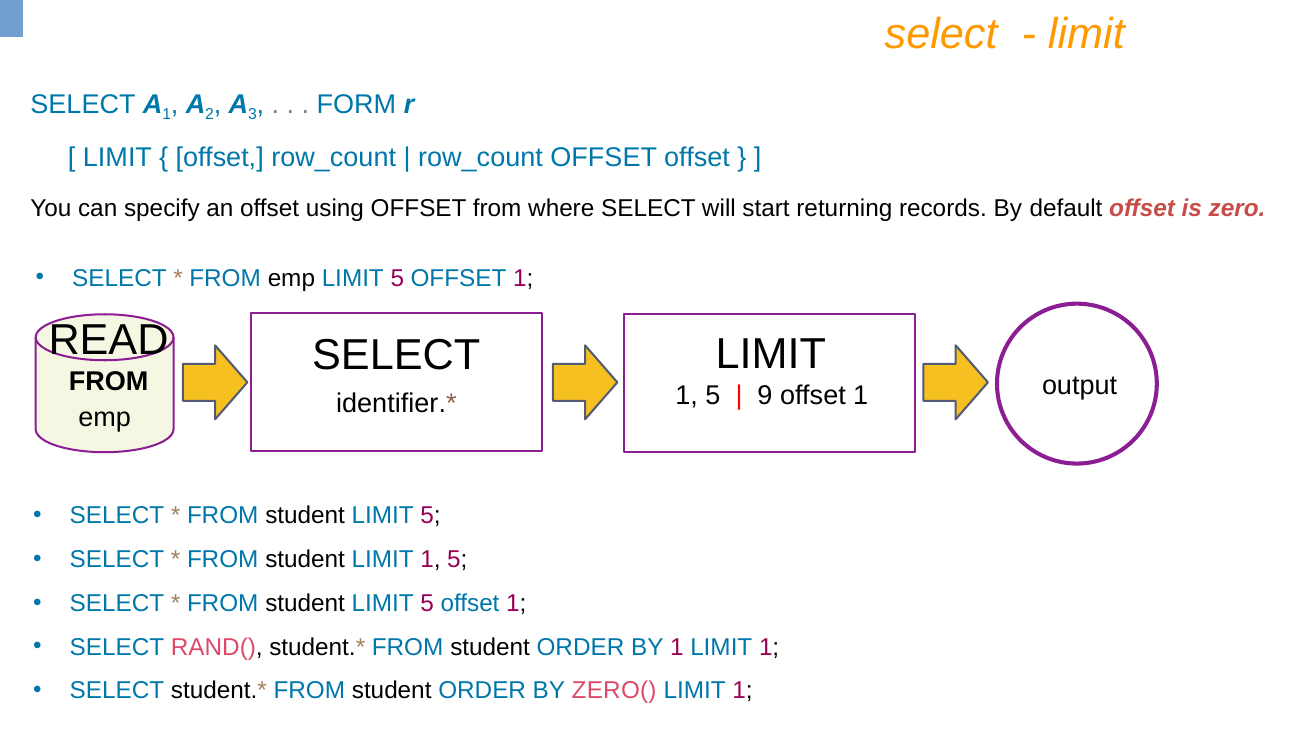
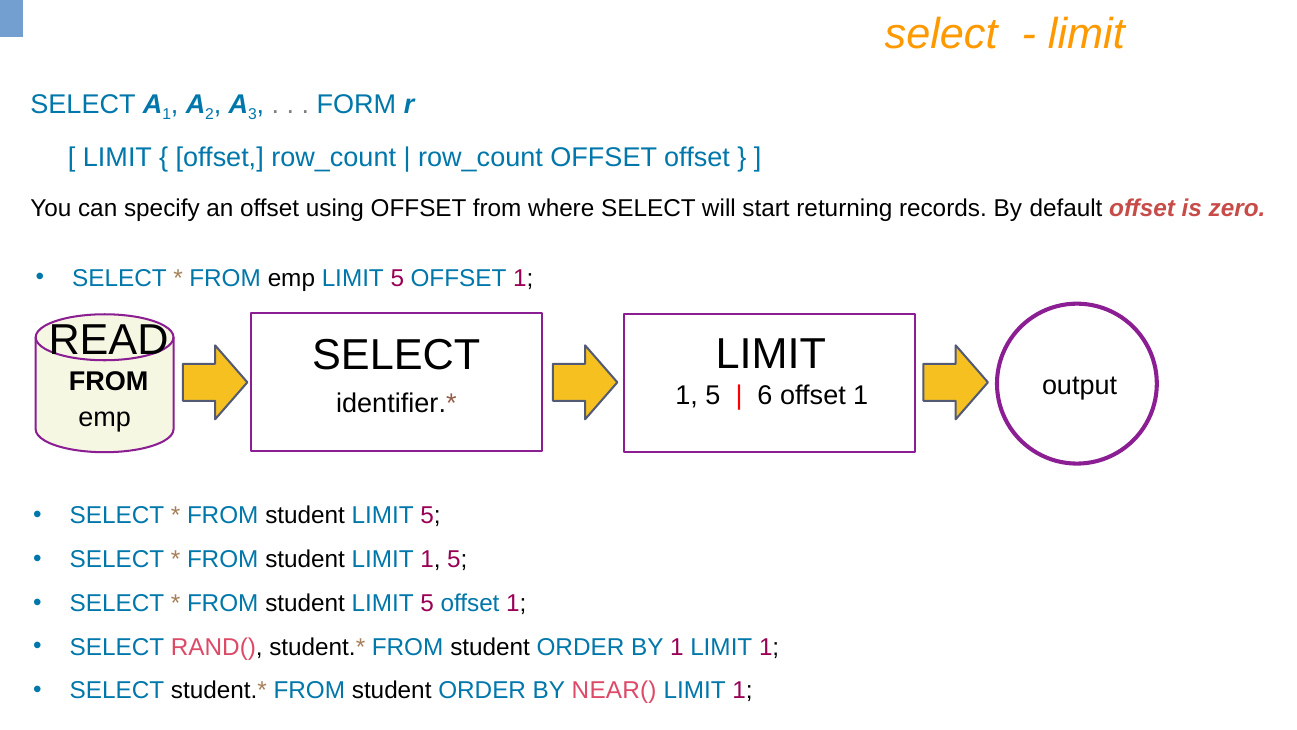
9: 9 -> 6 (765, 396)
ZERO(: ZERO( -> NEAR( (614, 691)
